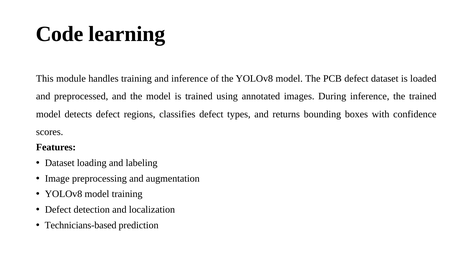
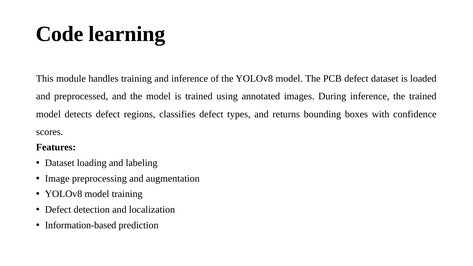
Technicians-based: Technicians-based -> Information-based (81, 225)
